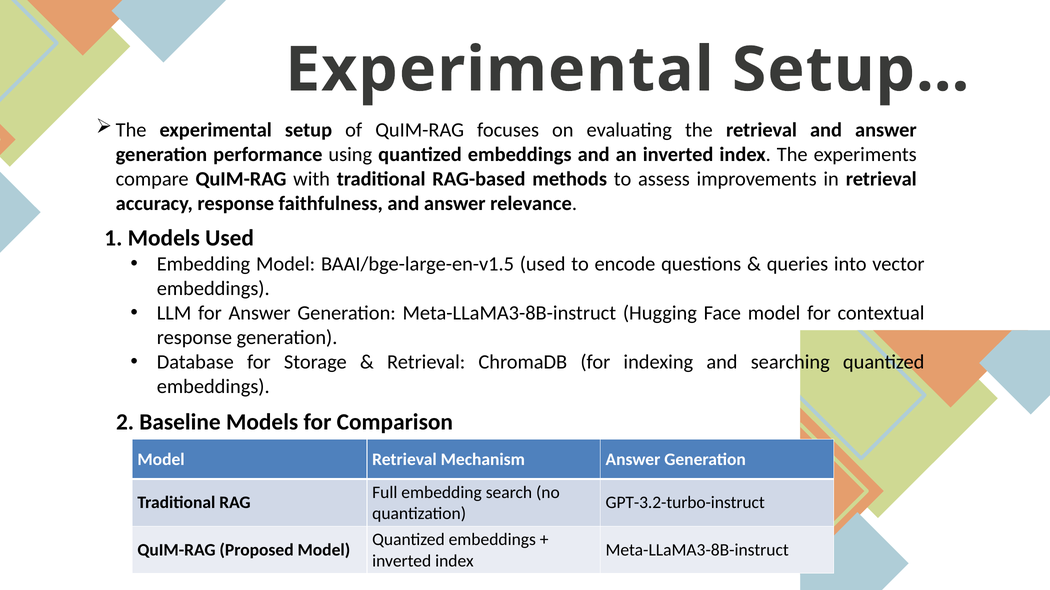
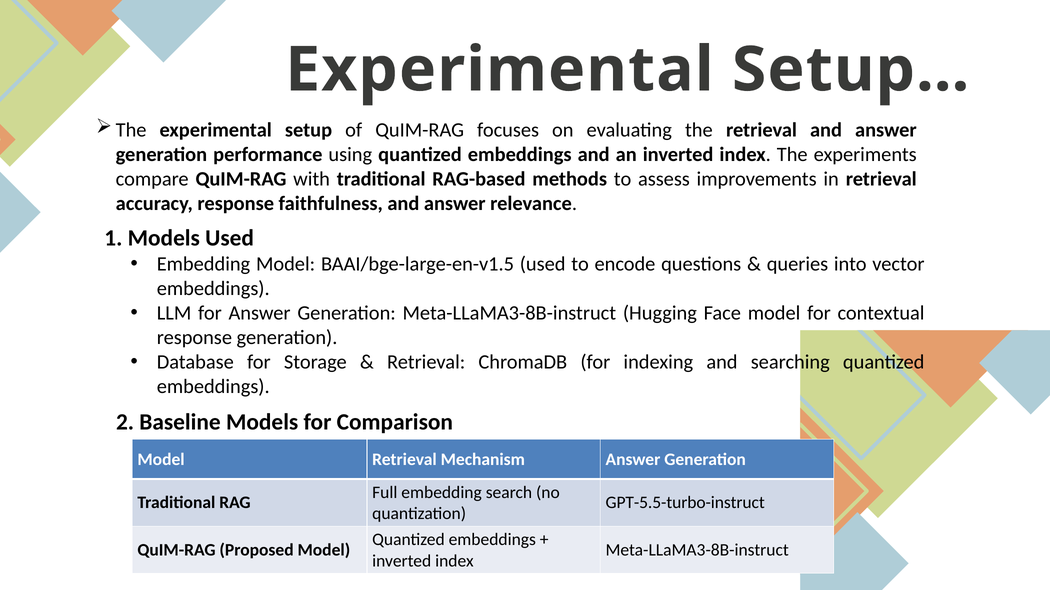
GPT-3.2-turbo-instruct: GPT-3.2-turbo-instruct -> GPT-5.5-turbo-instruct (685, 503)
